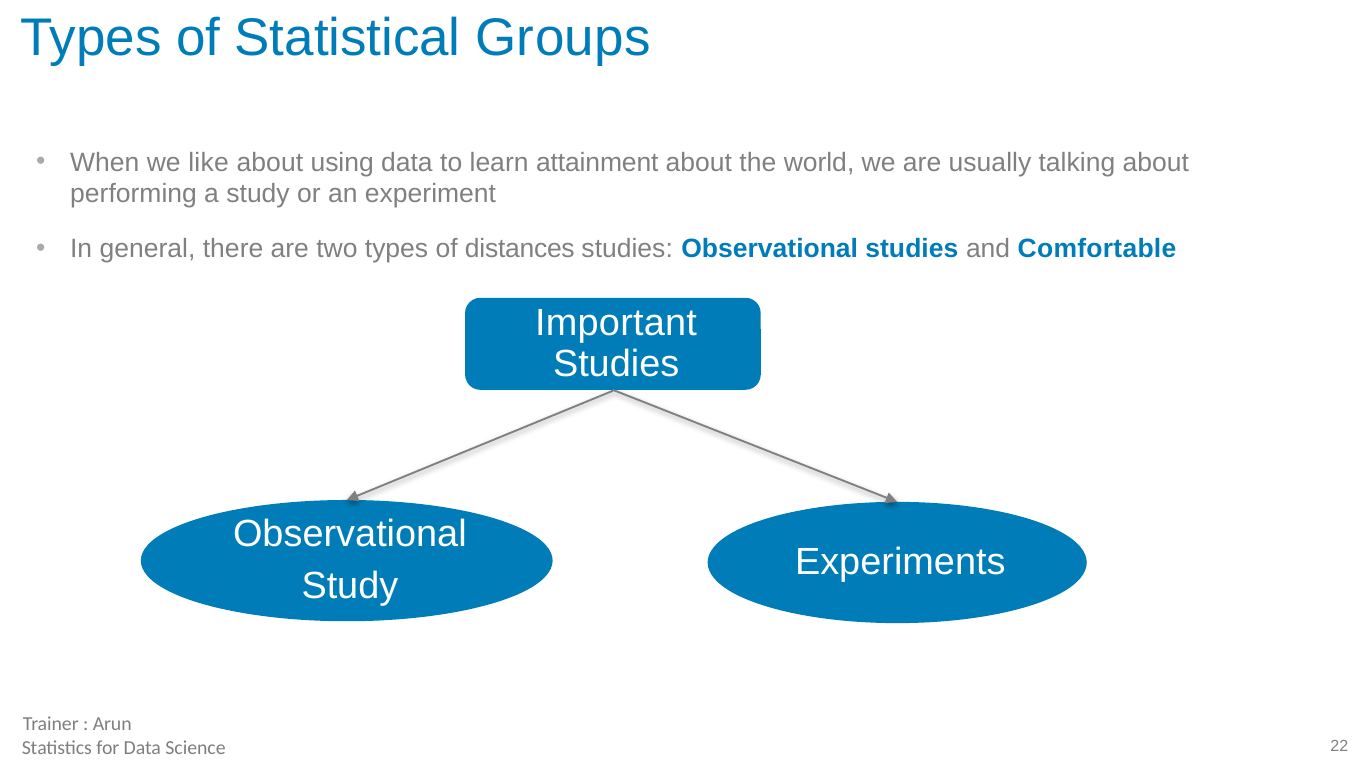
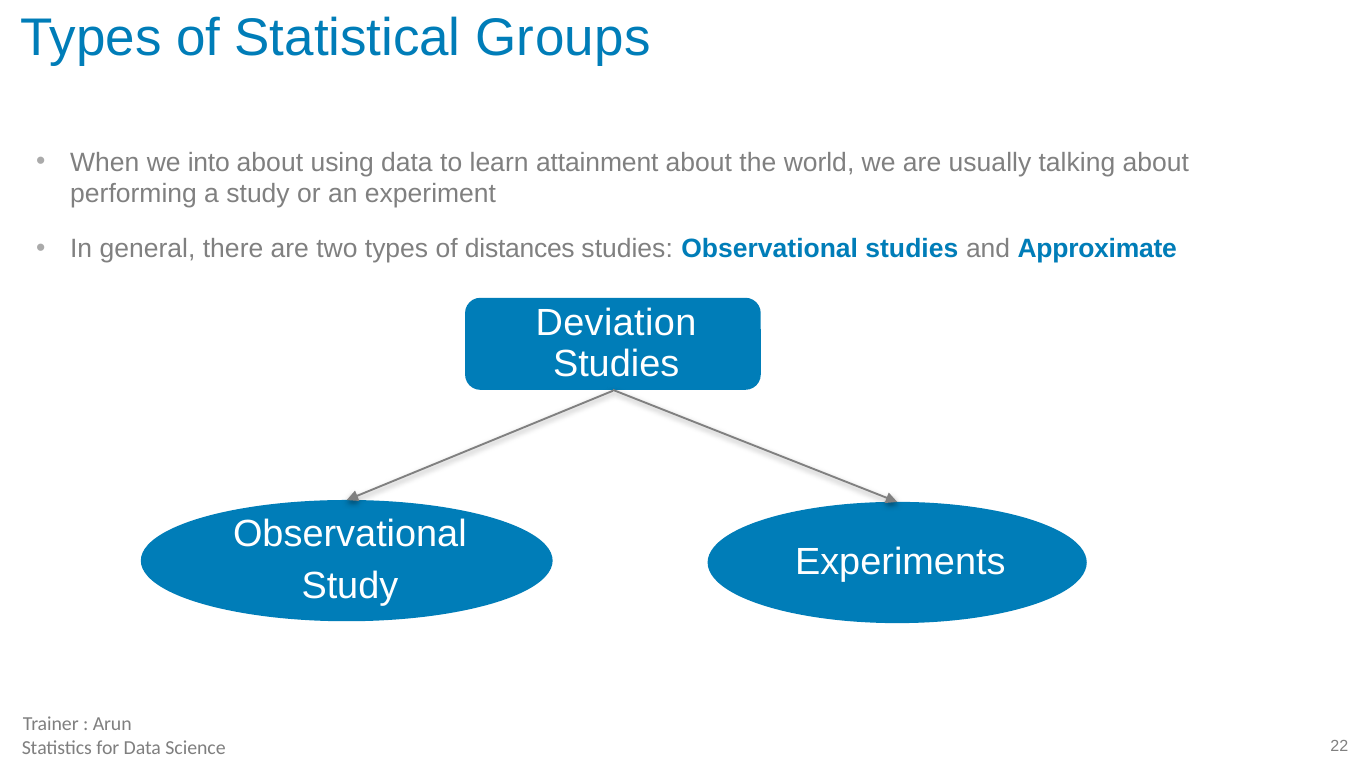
like: like -> into (209, 162)
Comfortable: Comfortable -> Approximate (1097, 249)
Important: Important -> Deviation (616, 323)
